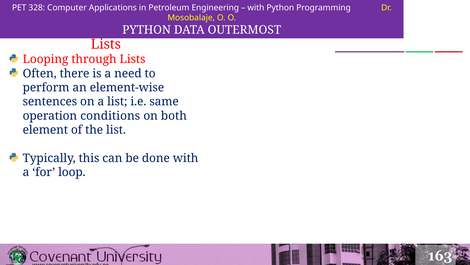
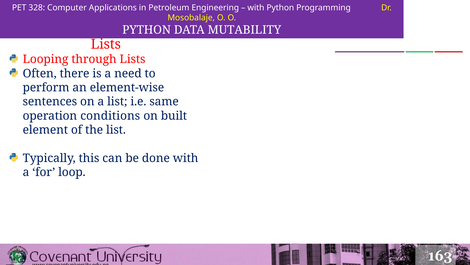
OUTERMOST: OUTERMOST -> MUTABILITY (244, 30)
both: both -> built (174, 116)
